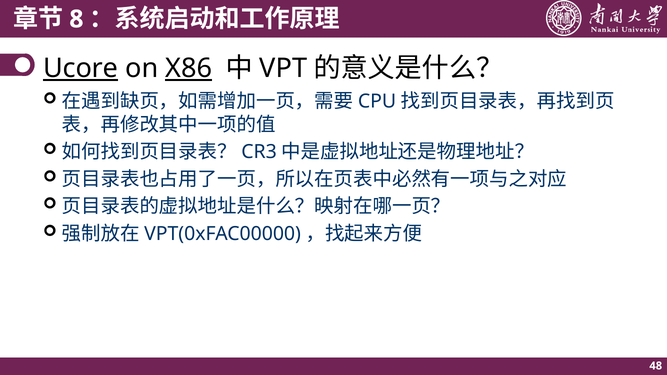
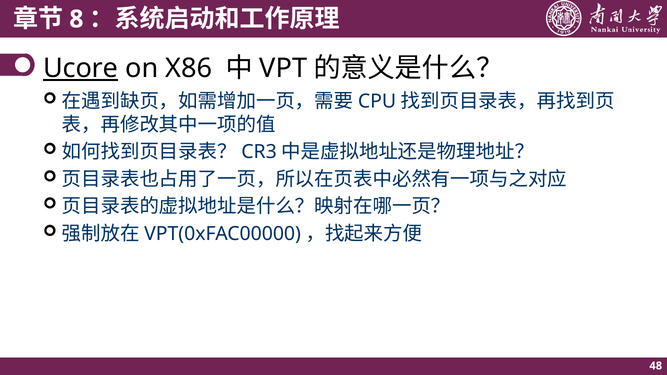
X86 underline: present -> none (189, 68)
